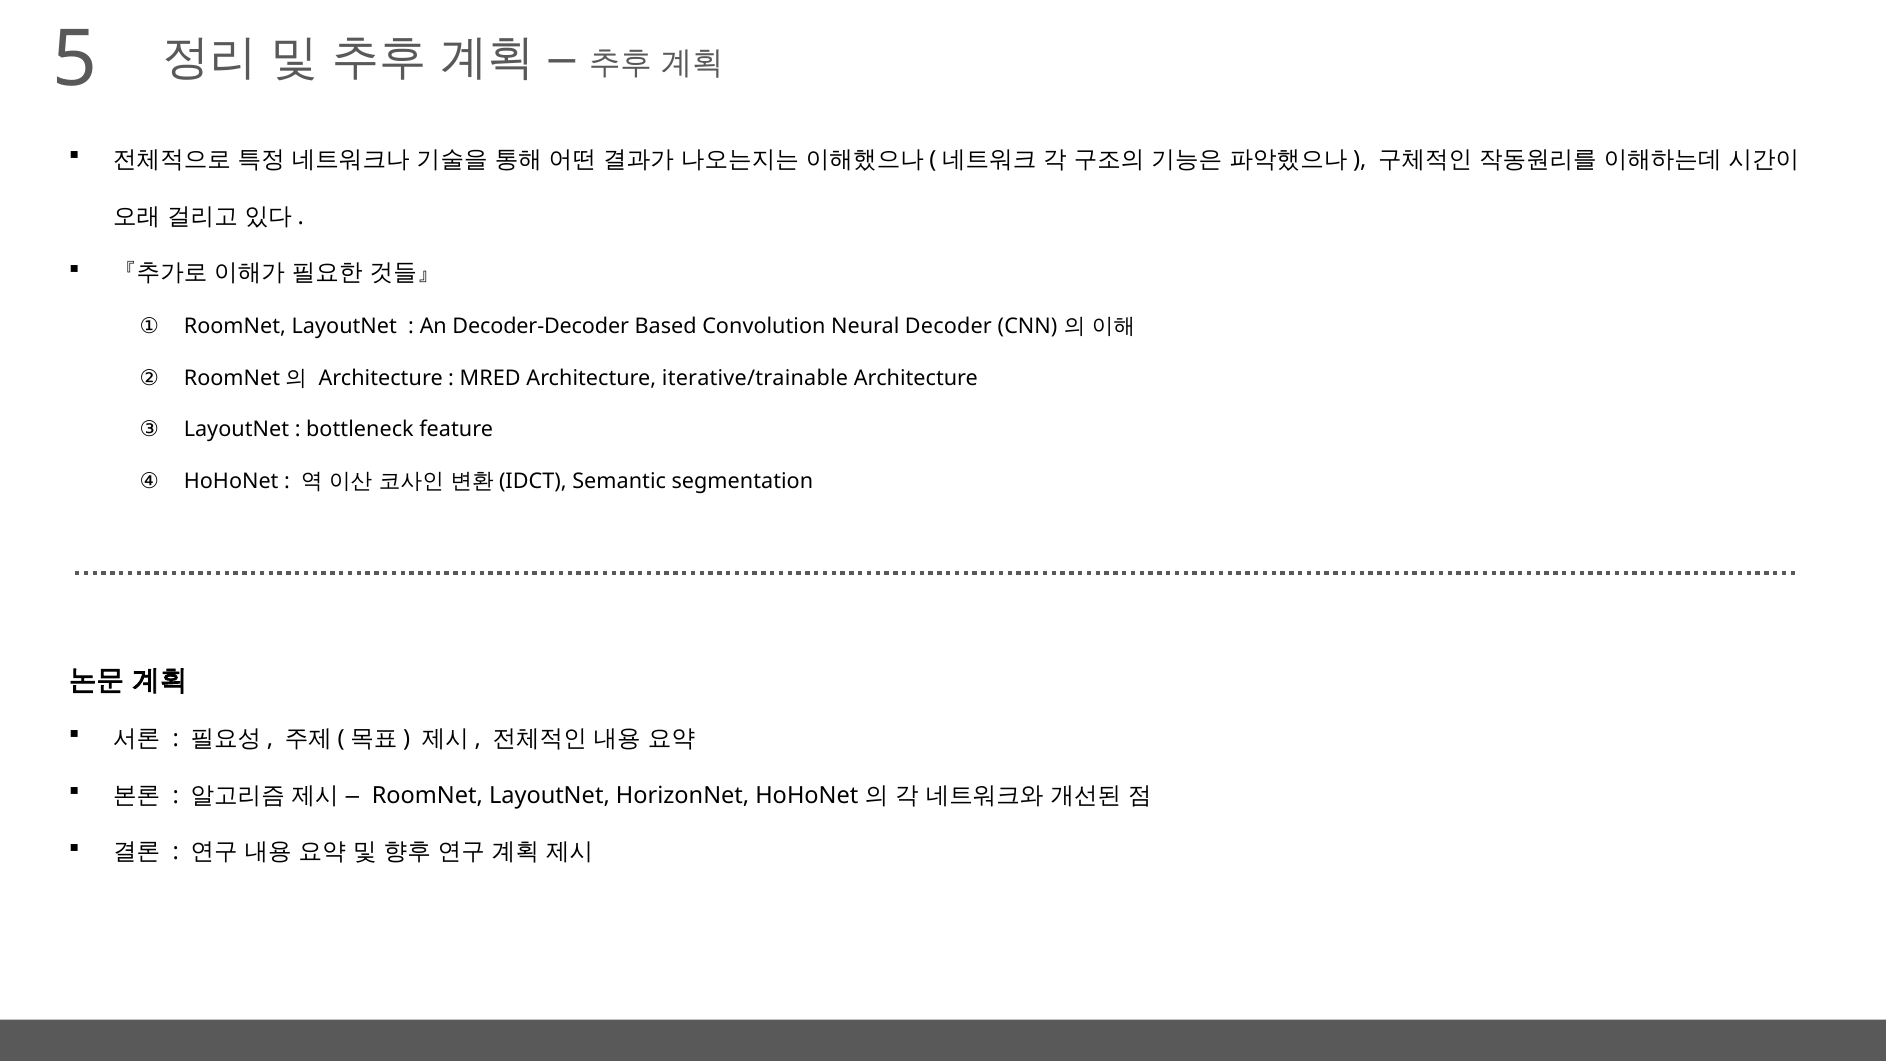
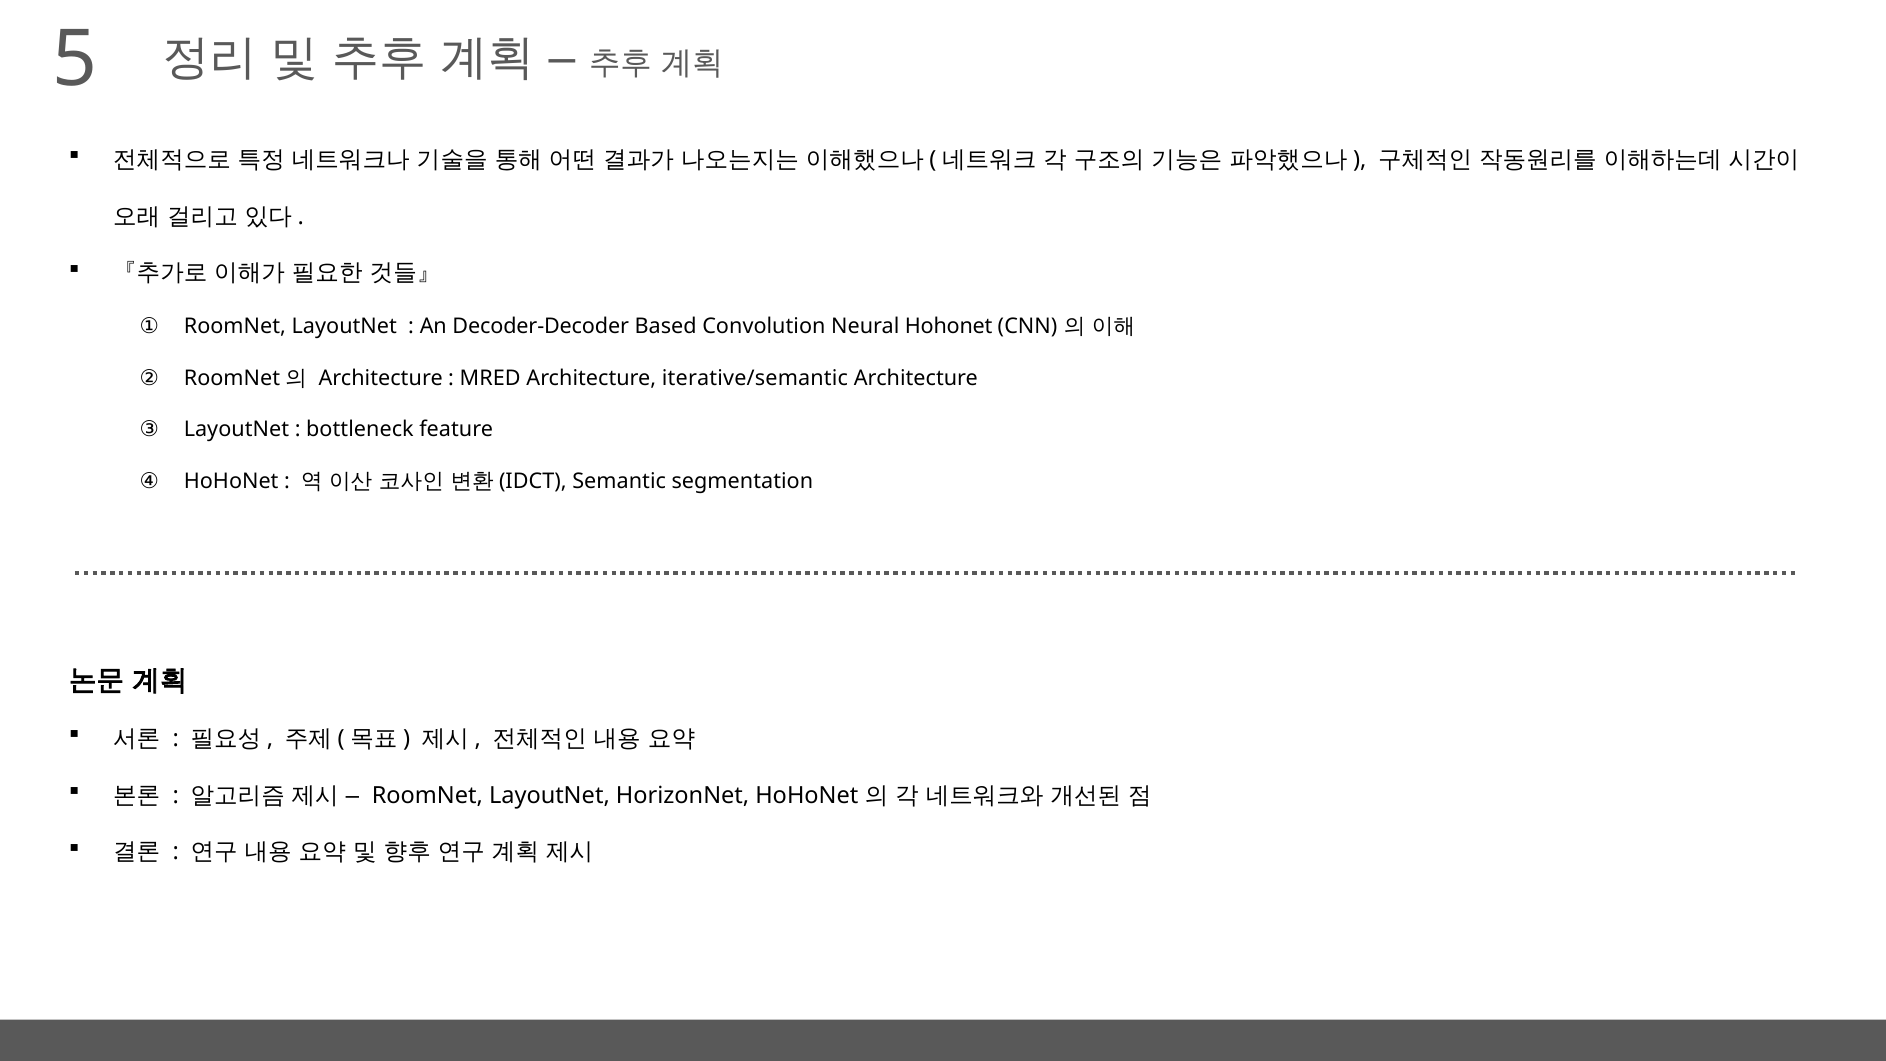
Neural Decoder: Decoder -> Hohonet (949, 326)
iterative/trainable: iterative/trainable -> iterative/semantic (755, 378)
